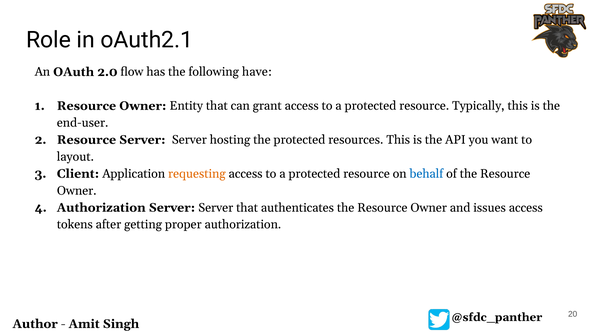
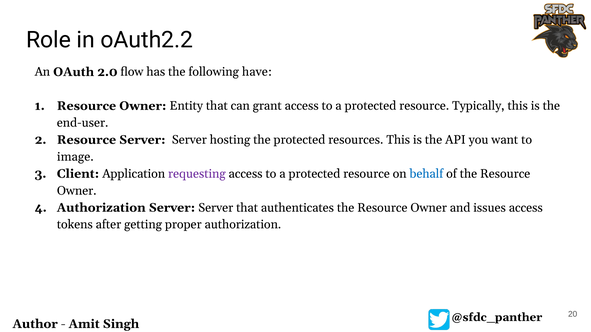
oAuth2.1: oAuth2.1 -> oAuth2.2 (147, 40)
layout: layout -> image (75, 157)
requesting colour: orange -> purple (197, 174)
